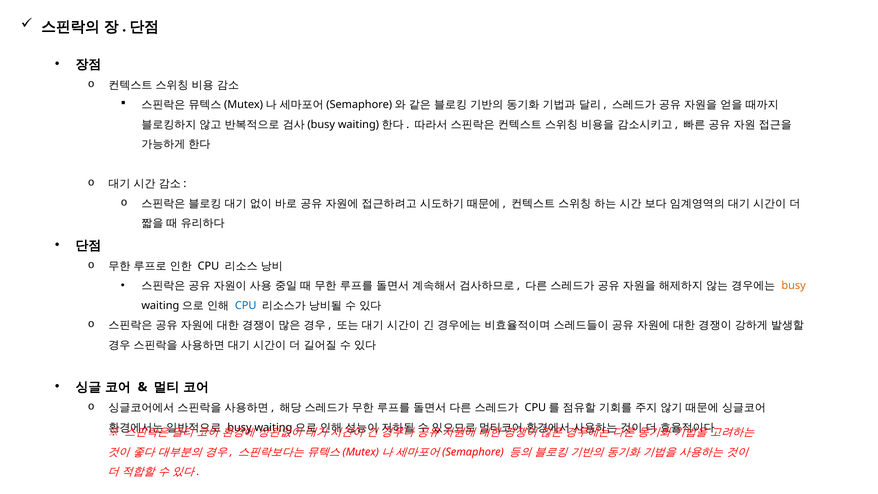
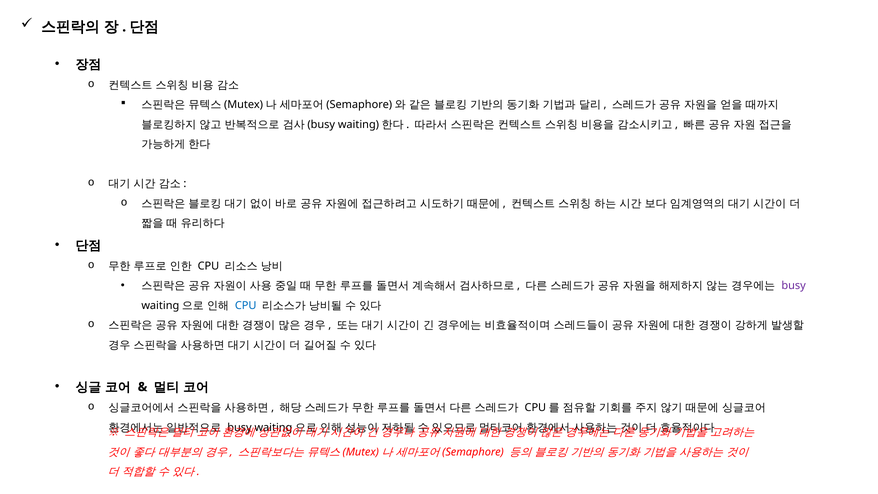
busy colour: orange -> purple (794, 286)
